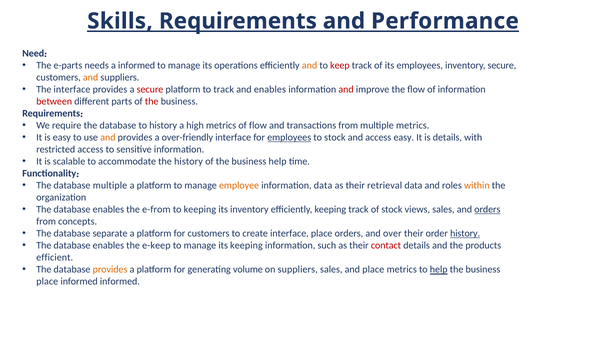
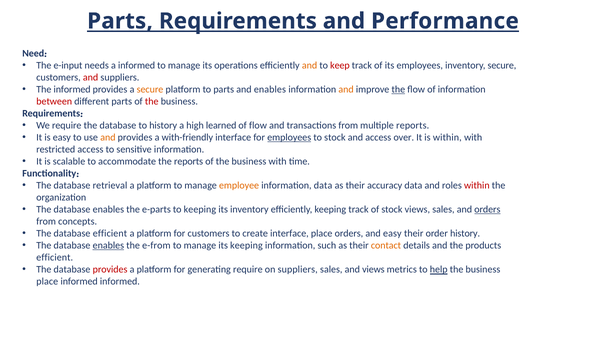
Skills: Skills -> Parts (120, 21)
e-parts: e-parts -> e-input (68, 65)
and colour: orange -> red (91, 77)
The interface: interface -> informed (72, 89)
secure colour: red -> orange (150, 89)
to track: track -> parts (224, 89)
and colour: red -> orange (346, 89)
the underline: none -> present (398, 89)
high metrics: metrics -> learned (221, 126)
multiple metrics: metrics -> reports (413, 126)
over-friendly: over-friendly -> with-friendly (187, 138)
access easy: easy -> over (404, 138)
is details: details -> within (447, 138)
the history: history -> reports (189, 162)
business help: help -> with (278, 162)
multiple: multiple -> retrieval (110, 186)
retrieval: retrieval -> accuracy (385, 186)
within colour: orange -> red (477, 186)
e-from: e-from -> e-parts (156, 210)
database separate: separate -> efficient (110, 234)
and over: over -> easy (392, 234)
history underline: present -> none (465, 234)
enables underline: none -> present (108, 246)
e-keep: e-keep -> e-from (156, 246)
contact colour: red -> orange (386, 246)
provides colour: orange -> red (110, 270)
generating volume: volume -> require (248, 270)
and place: place -> views (373, 270)
